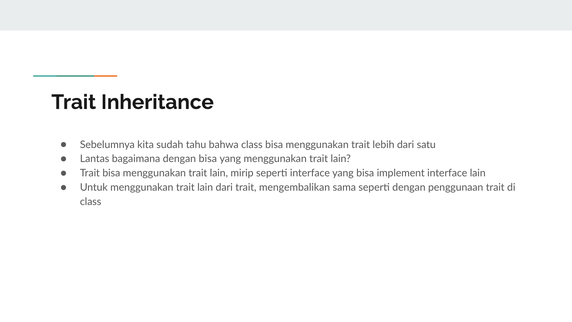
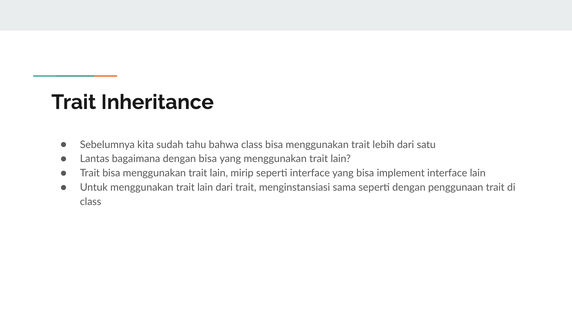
mengembalikan: mengembalikan -> menginstansiasi (295, 187)
